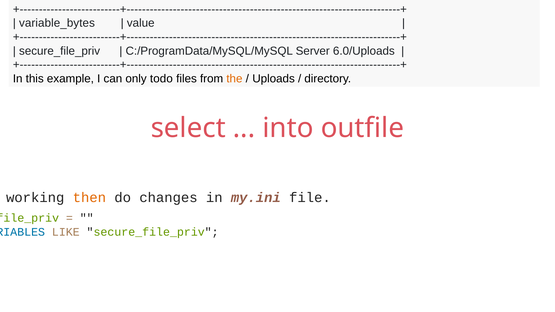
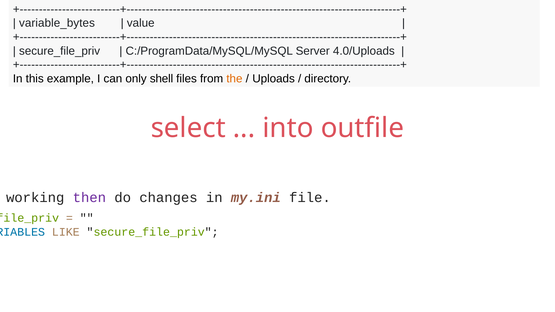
6.0/Uploads: 6.0/Uploads -> 4.0/Uploads (364, 51)
todo: todo -> shell (162, 79)
then colour: orange -> purple (89, 198)
